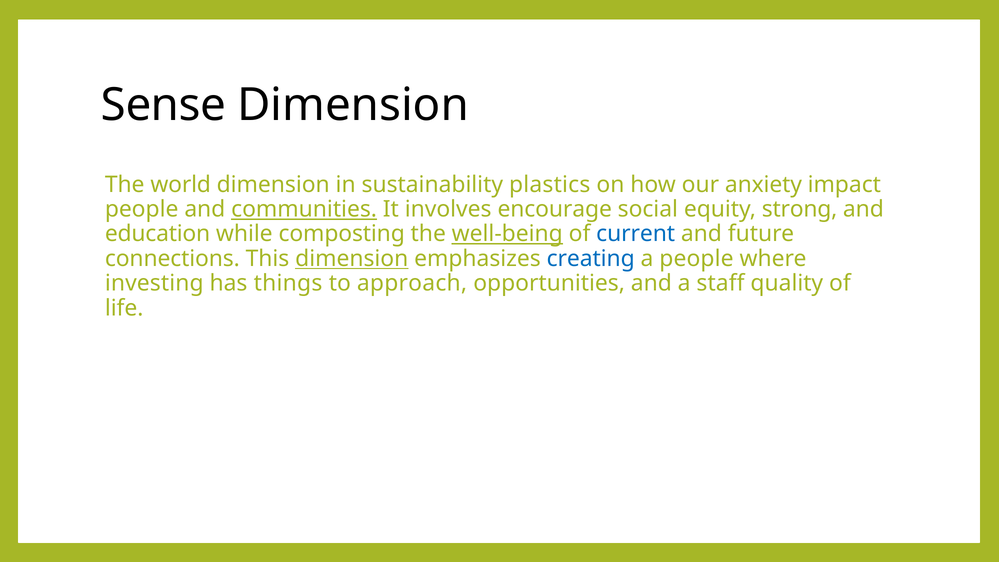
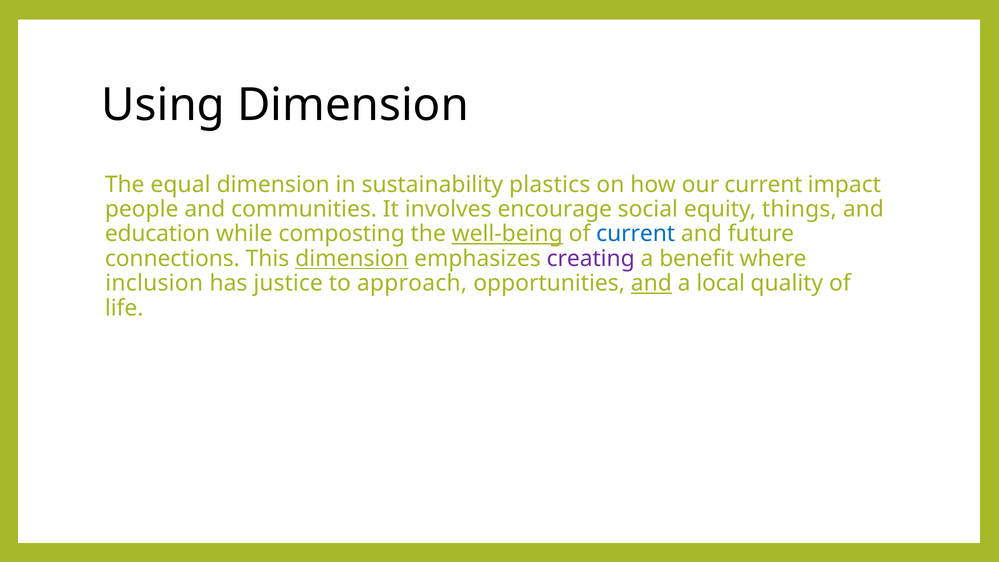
Sense: Sense -> Using (163, 105)
world: world -> equal (181, 185)
our anxiety: anxiety -> current (763, 185)
communities underline: present -> none (304, 209)
strong: strong -> things (799, 209)
creating colour: blue -> purple (591, 259)
a people: people -> benefit (697, 259)
investing: investing -> inclusion (154, 283)
things: things -> justice (288, 283)
and underline: none -> present (651, 283)
staff: staff -> local (721, 283)
